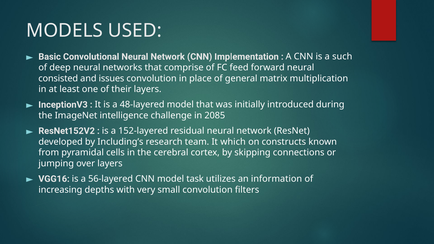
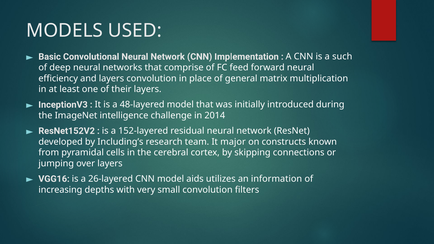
consisted: consisted -> efficiency (58, 78)
and issues: issues -> layers (111, 78)
2085: 2085 -> 2014 (215, 116)
which: which -> major (233, 142)
56-layered: 56-layered -> 26-layered (111, 179)
task: task -> aids (195, 179)
